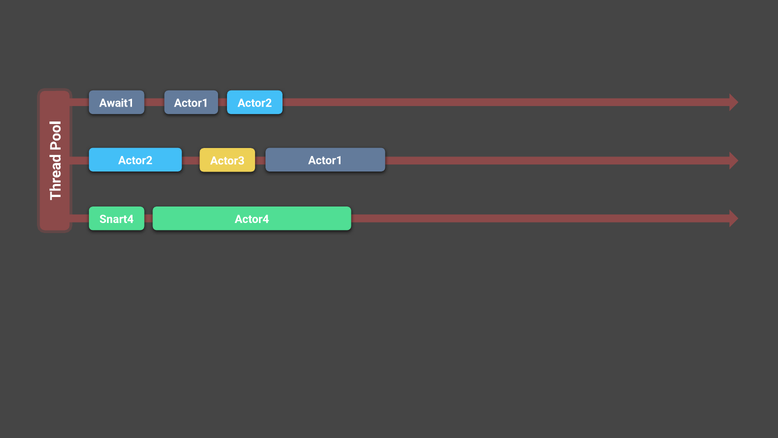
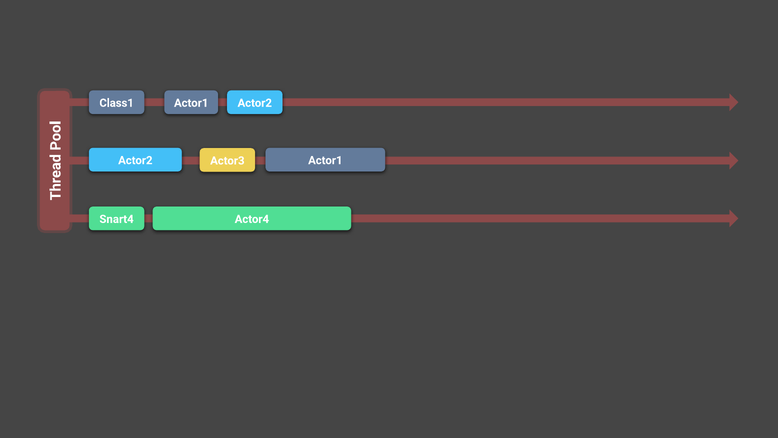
Await1: Await1 -> Class1 (117, 103)
